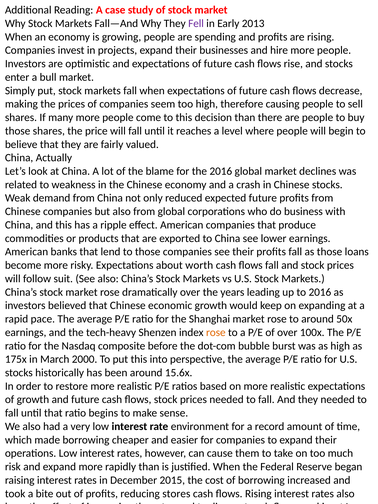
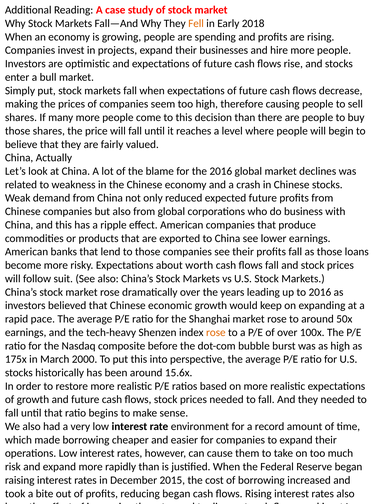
Fell colour: purple -> orange (196, 23)
2013: 2013 -> 2018 (253, 23)
reducing stores: stores -> began (176, 494)
